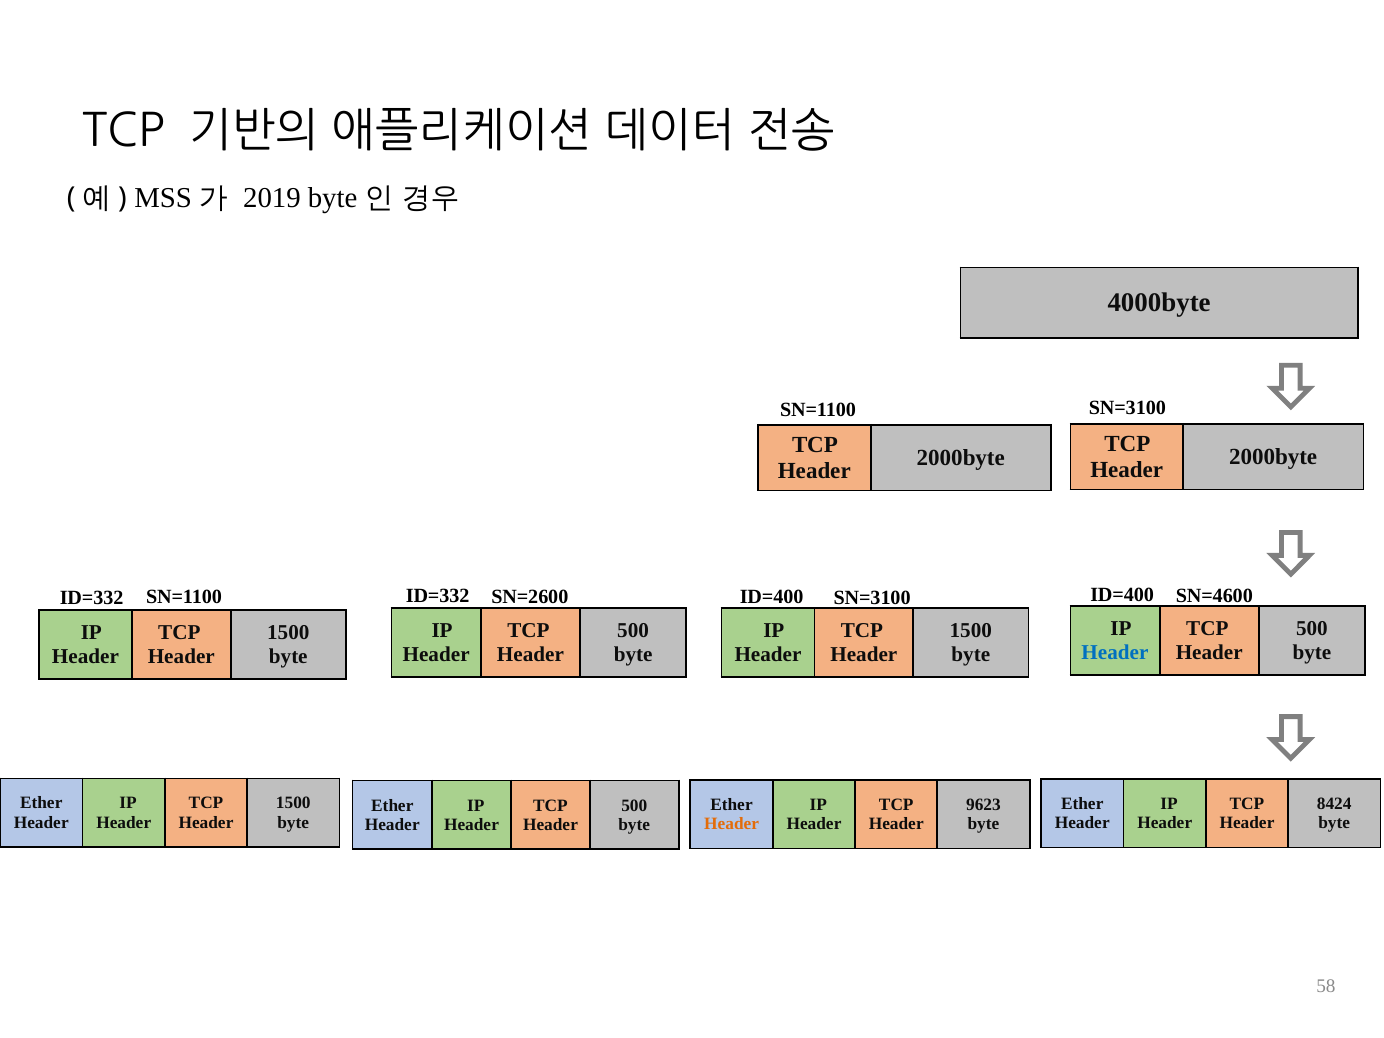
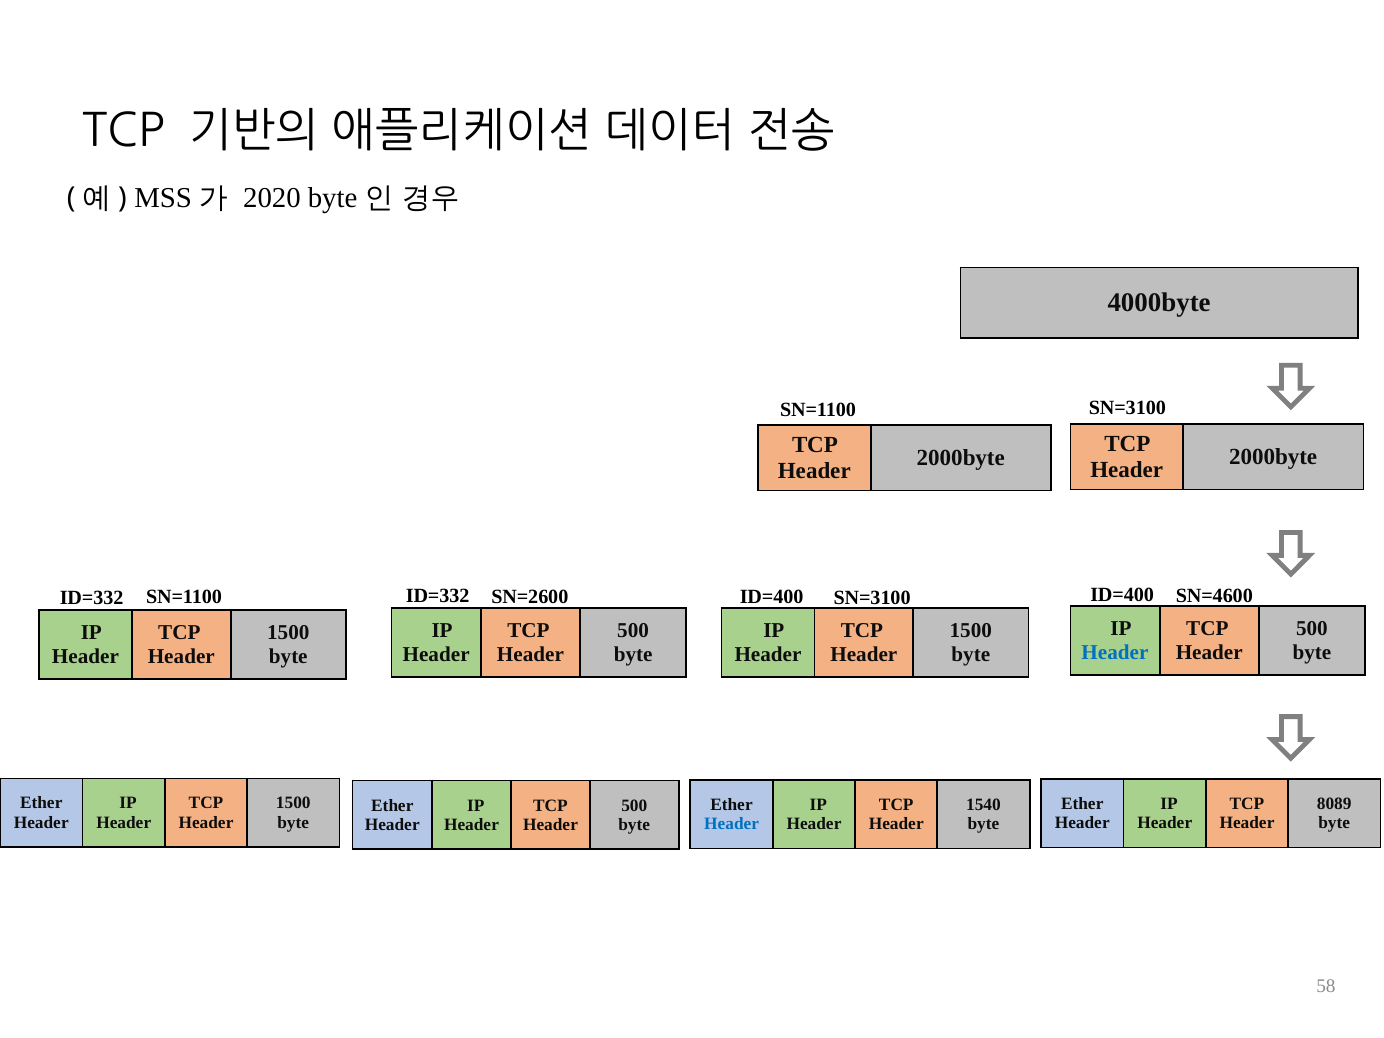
2019: 2019 -> 2020 (272, 198)
8424: 8424 -> 8089 (1334, 804)
9623: 9623 -> 1540 (984, 805)
Header colour: orange -> blue (732, 824)
